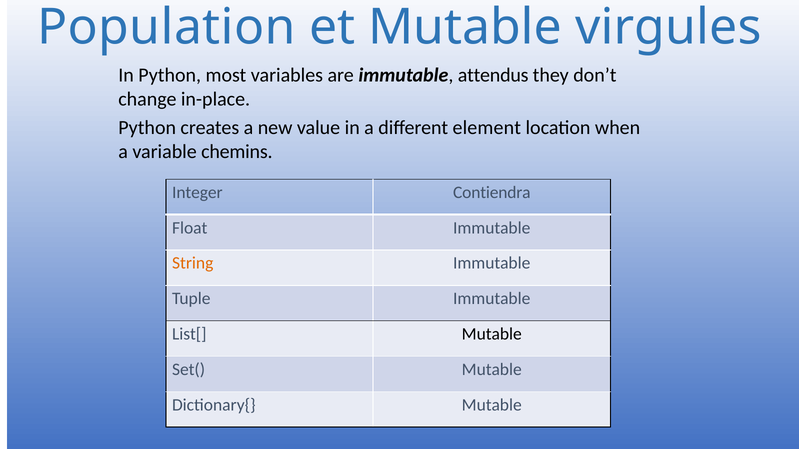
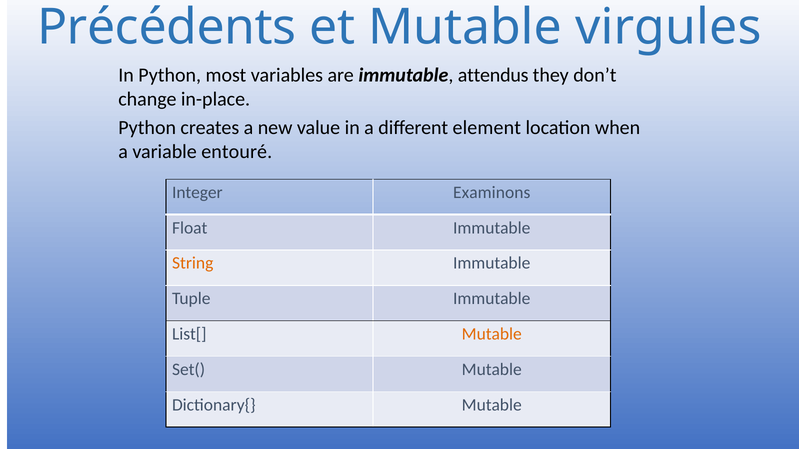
Population: Population -> Précédents (167, 28)
chemins: chemins -> entouré (237, 152)
Contiendra: Contiendra -> Examinons (492, 193)
Mutable colour: black -> orange (492, 334)
